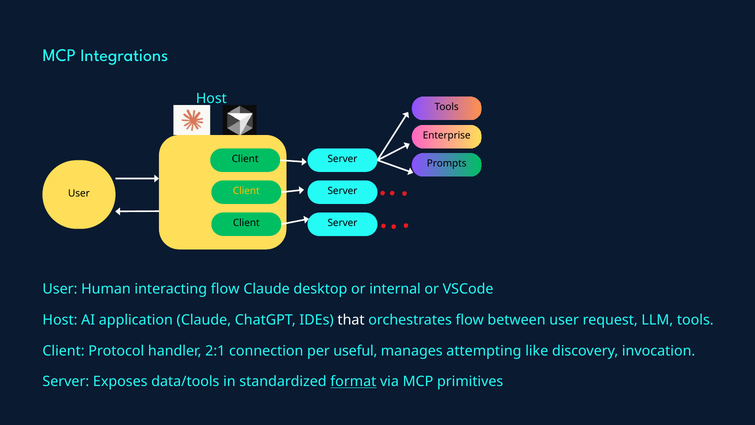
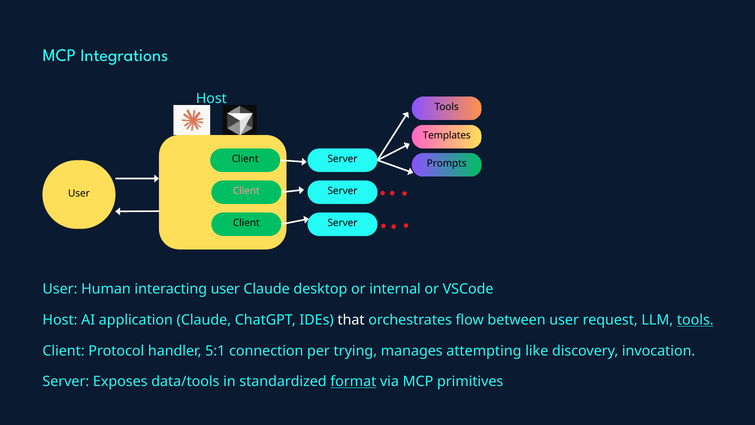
Enterprise: Enterprise -> Templates (447, 135)
Client colour: yellow -> pink (246, 191)
interacting flow: flow -> user (225, 289)
tools underline: none -> present (695, 320)
2:1: 2:1 -> 5:1 (215, 351)
useful: useful -> trying (355, 351)
